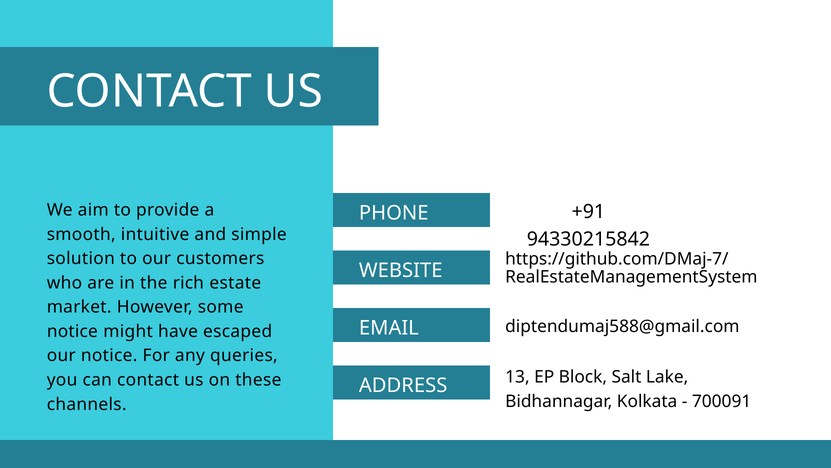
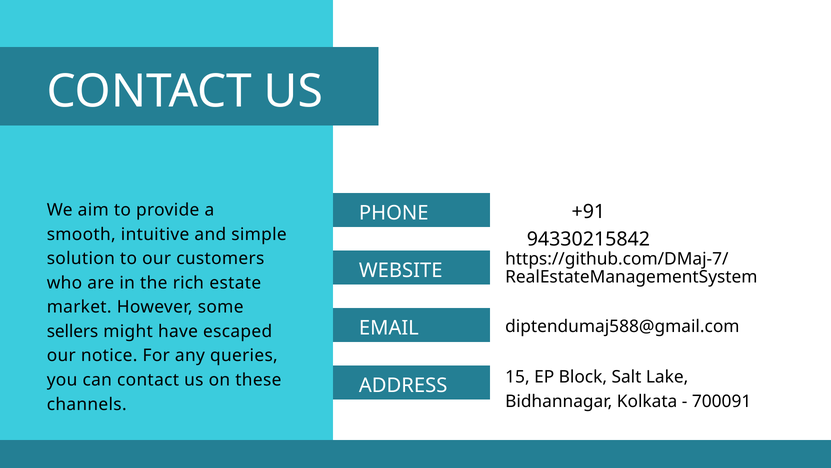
notice: notice -> sellers (73, 331)
13: 13 -> 15 (517, 377)
